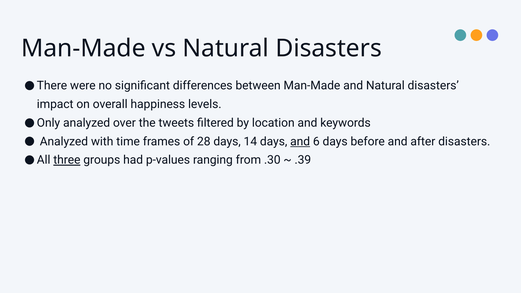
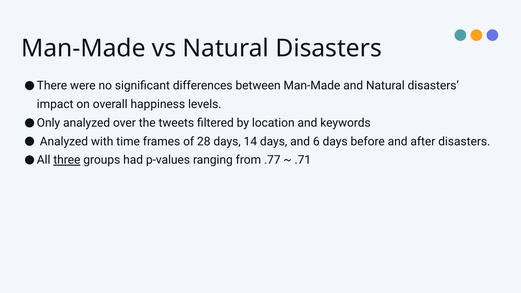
and underline: present -> none (300, 141)
.30: .30 -> .77 (272, 160)
.39: .39 -> .71 (303, 160)
